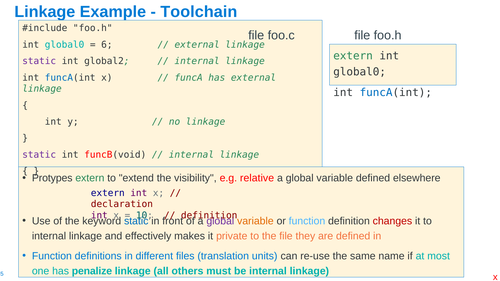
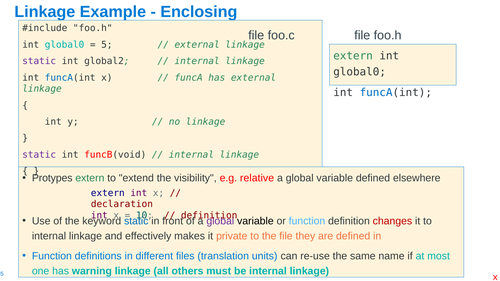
Toolchain: Toolchain -> Enclosing (199, 12)
6: 6 -> 5 (107, 45)
variable colour: orange -> black (255, 221)
penalize: penalize -> warning (92, 271)
